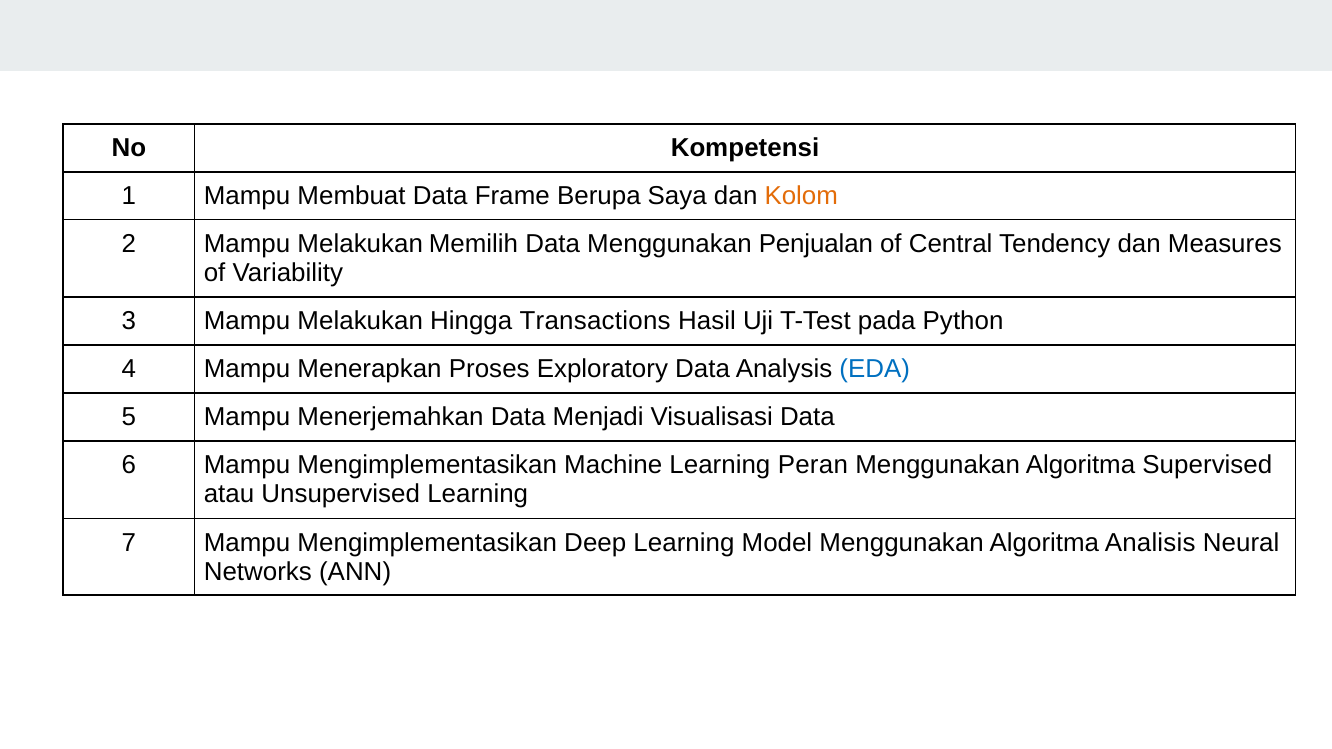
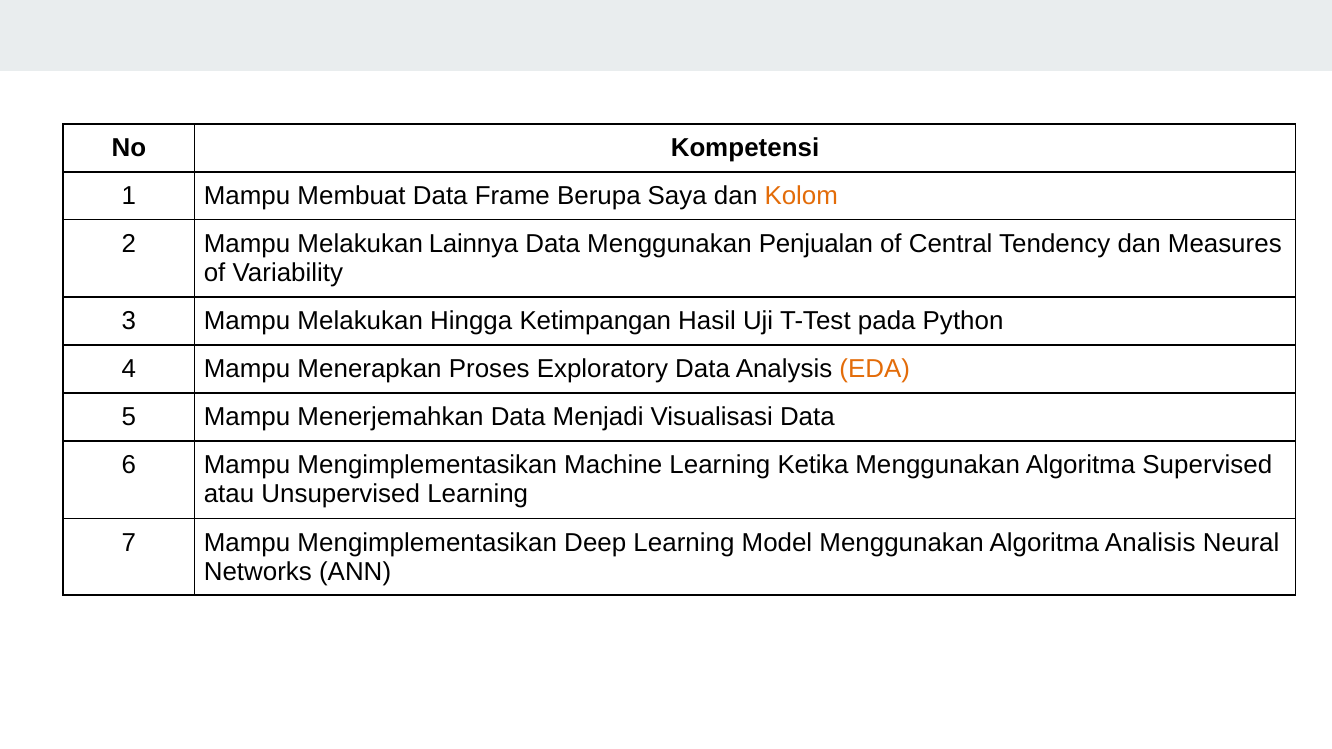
Memilih: Memilih -> Lainnya (474, 244)
Transactions: Transactions -> Ketimpangan (595, 322)
EDA colour: blue -> orange (875, 369)
Peran: Peran -> Ketika (813, 465)
